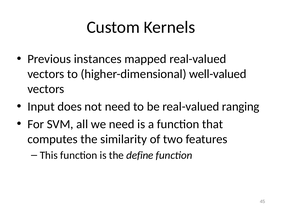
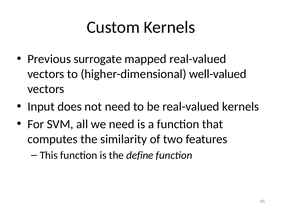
instances: instances -> surrogate (98, 59)
real-valued ranging: ranging -> kernels (241, 107)
